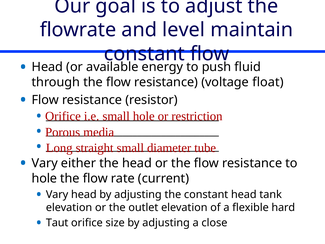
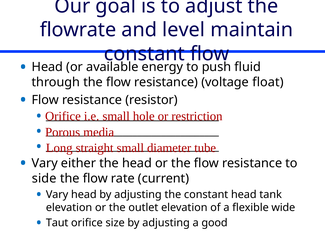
hole: hole -> side (44, 178)
hard: hard -> wide (283, 207)
close: close -> good (215, 223)
